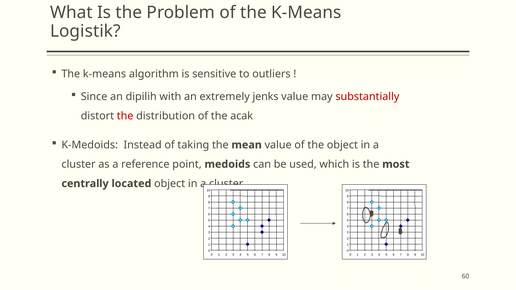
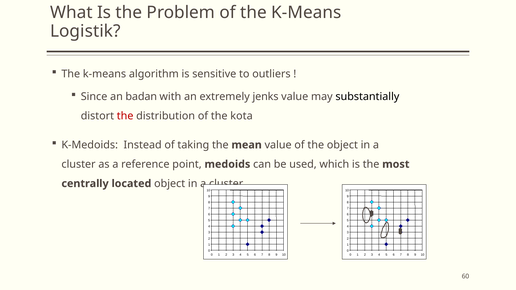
dipilih: dipilih -> badan (141, 97)
substantially colour: red -> black (367, 97)
acak: acak -> kota (242, 116)
